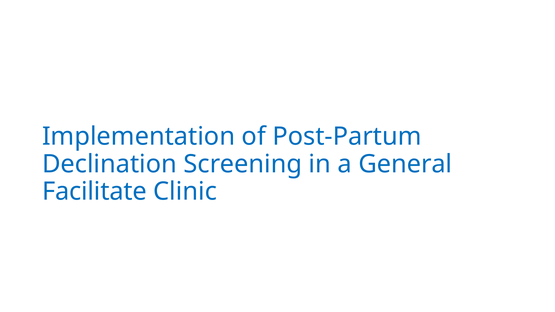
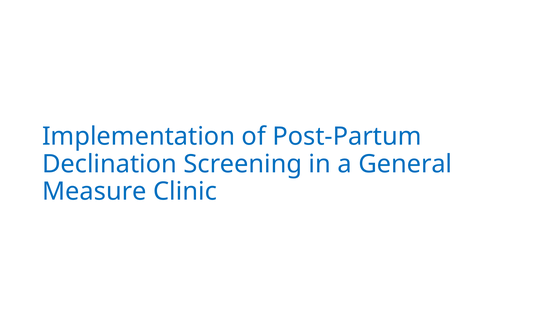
Facilitate: Facilitate -> Measure (94, 192)
